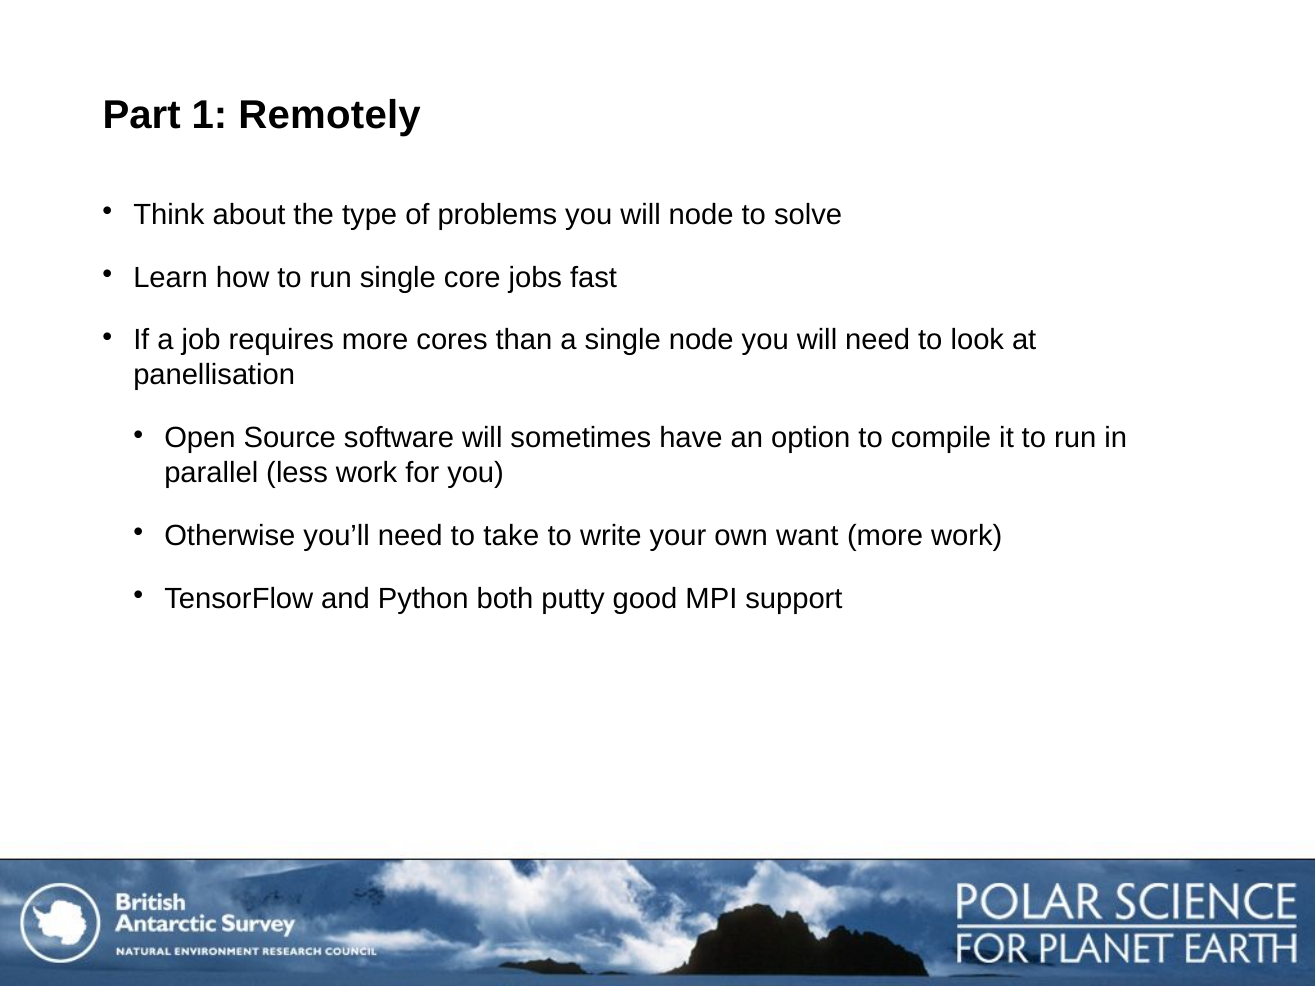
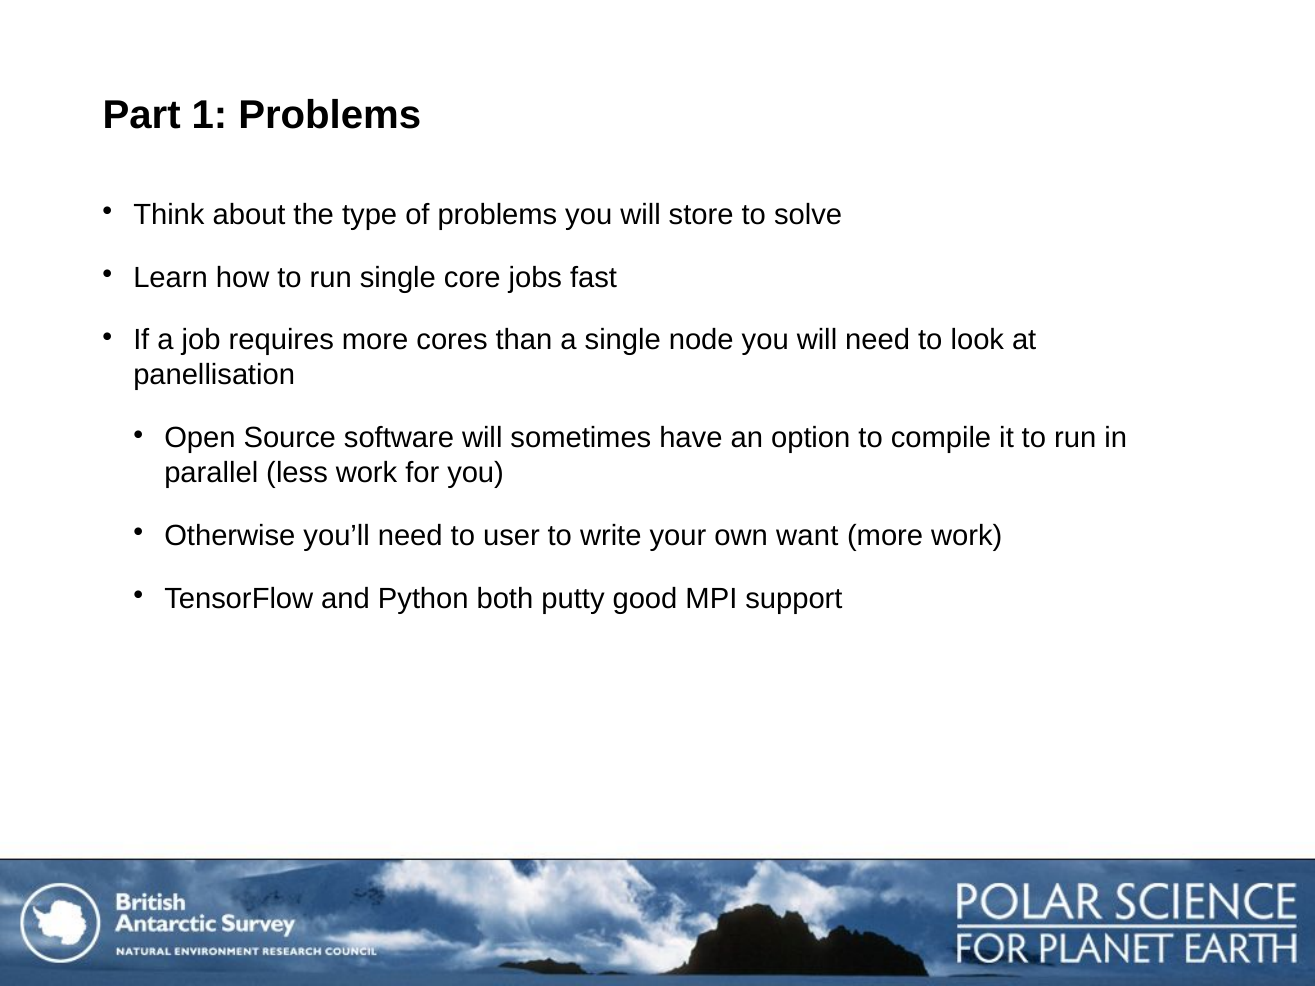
1 Remotely: Remotely -> Problems (330, 116)
will node: node -> store (701, 215)
take: take -> user (511, 536)
